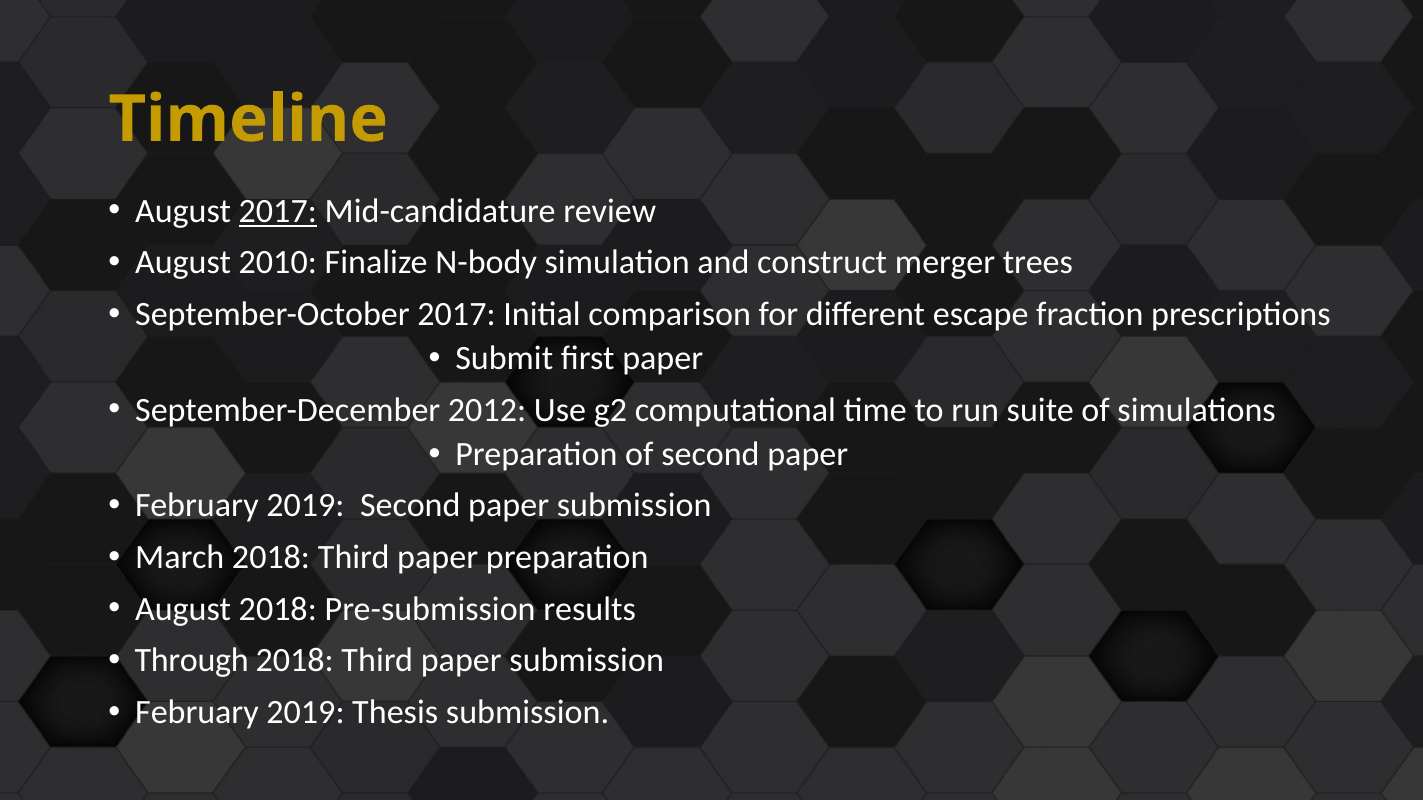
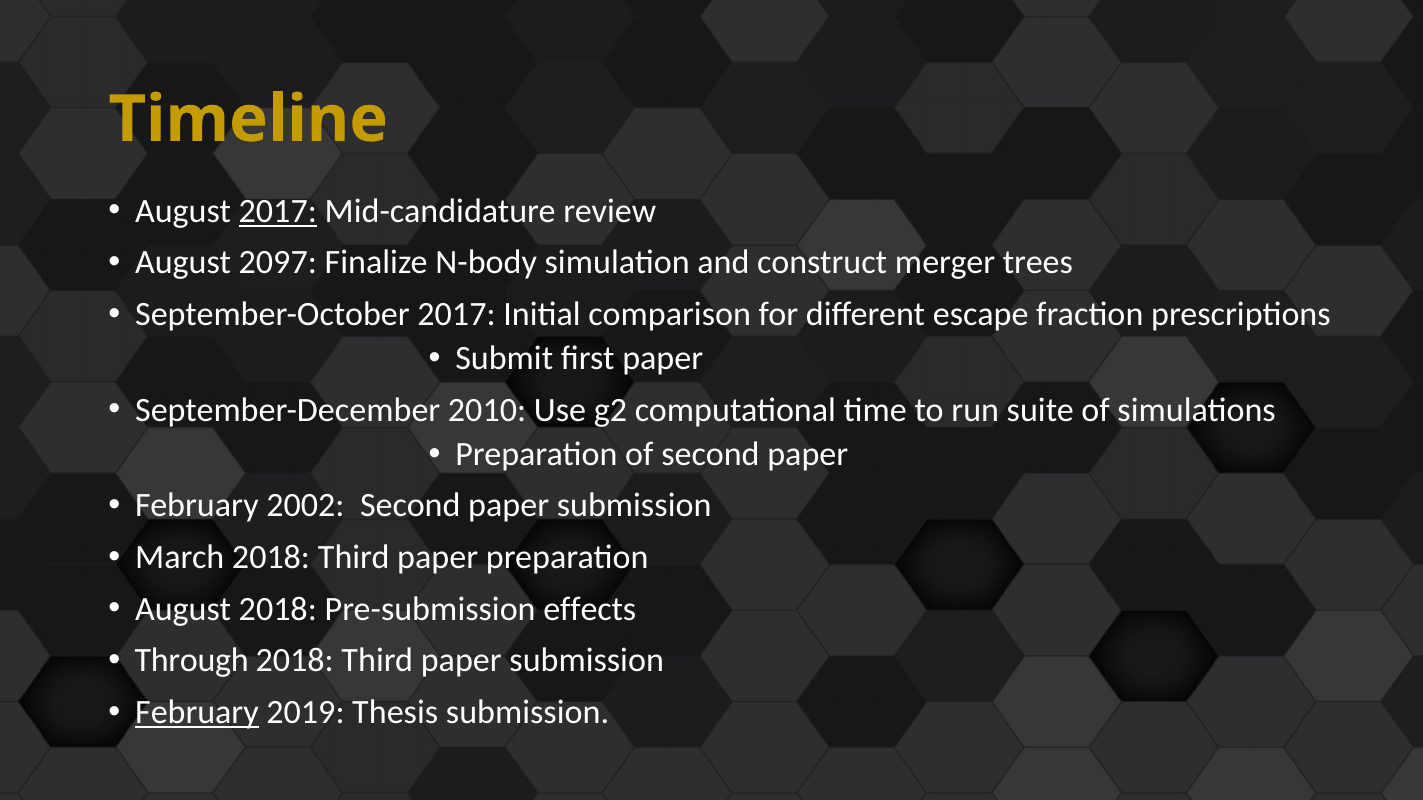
2010: 2010 -> 2097 (278, 263)
2012: 2012 -> 2010 (487, 410)
2019: 2019 -> 2002 (305, 506)
results: results -> effects (590, 609)
February underline: none -> present (197, 713)
